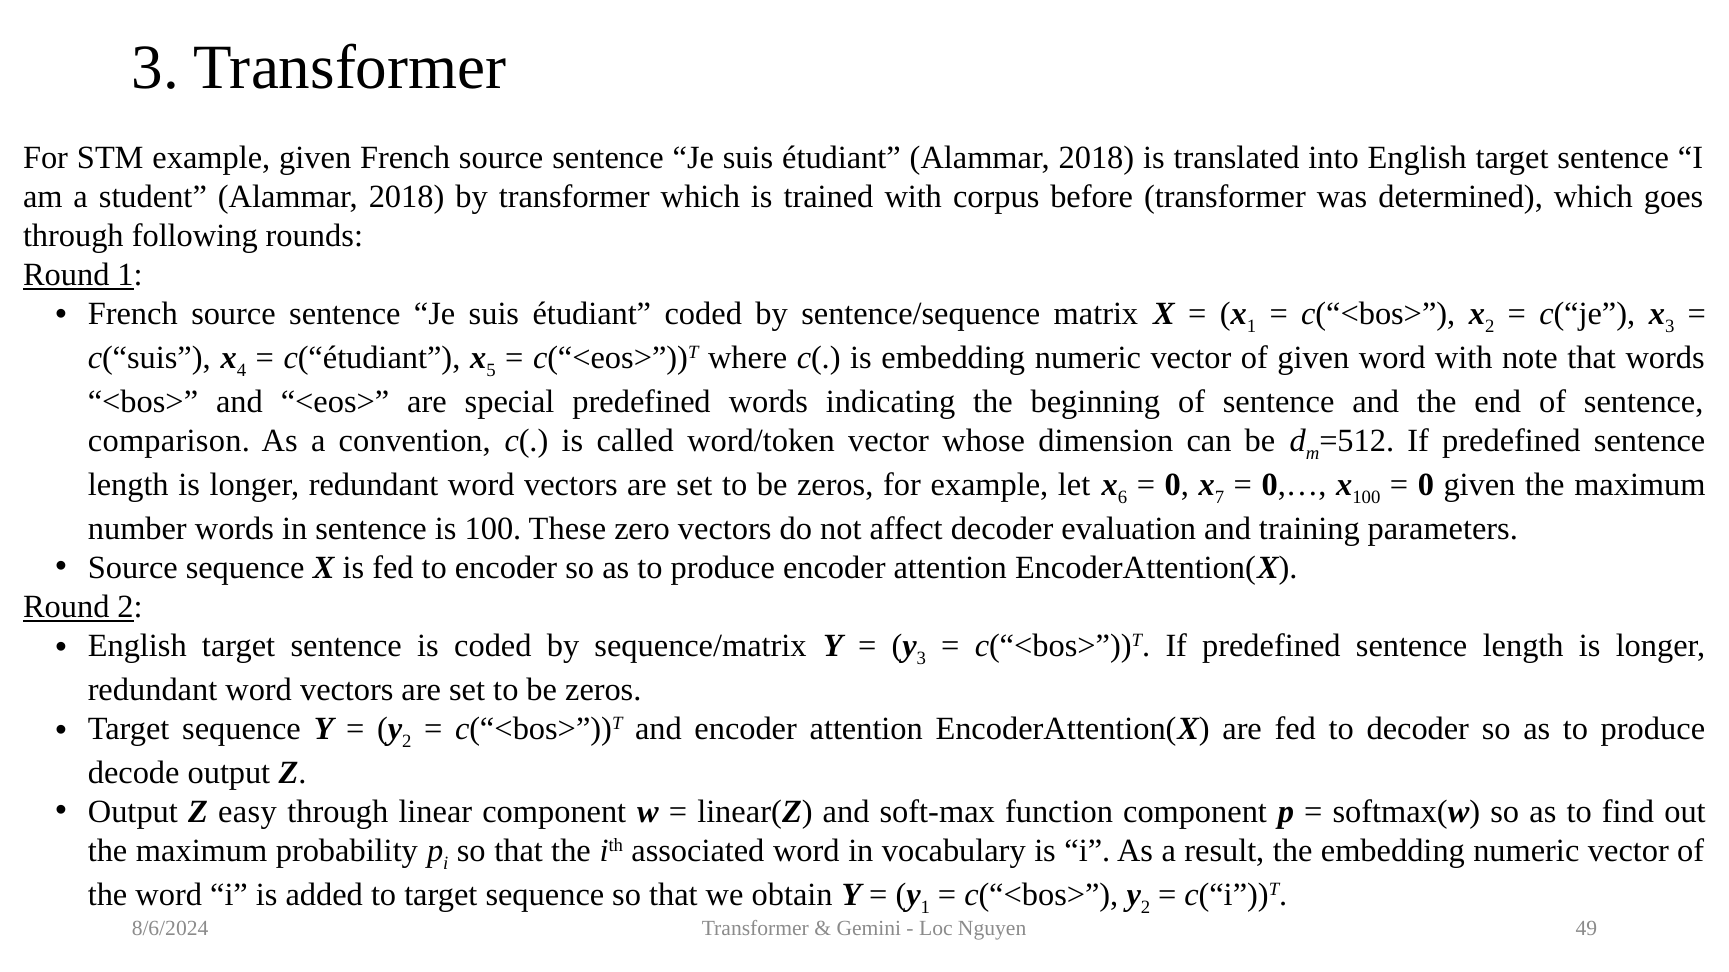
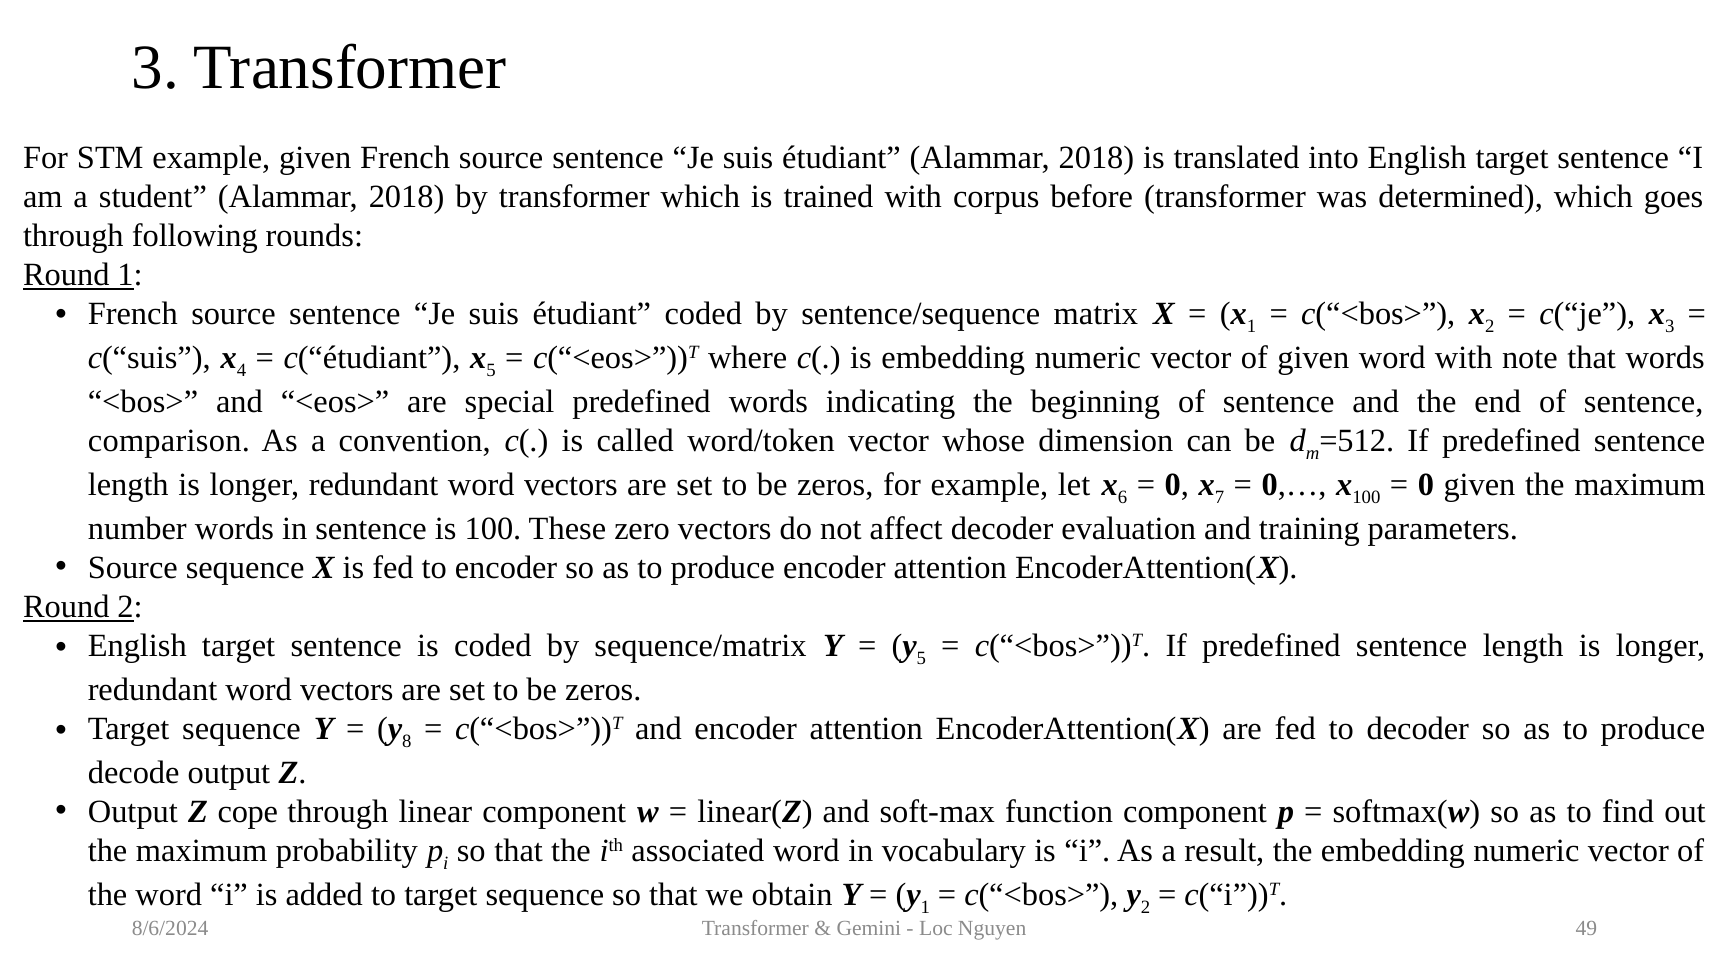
y 3: 3 -> 5 (921, 659)
2: 2 -> 8 (407, 742)
easy: easy -> cope (248, 812)
